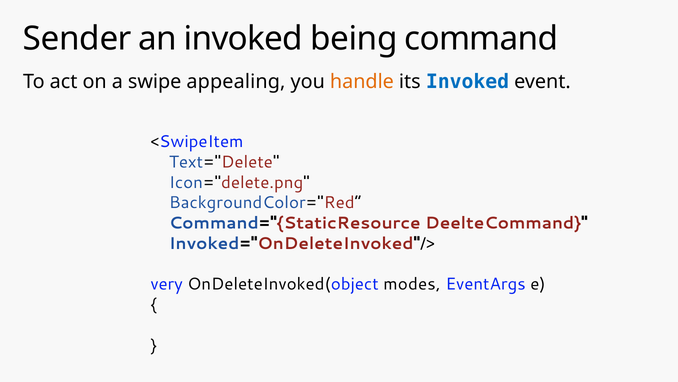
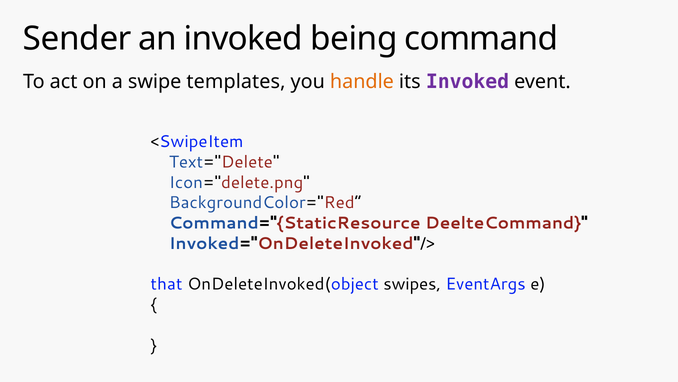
appealing: appealing -> templates (236, 82)
Invoked colour: blue -> purple (467, 82)
very: very -> that (167, 284)
modes: modes -> swipes (412, 284)
